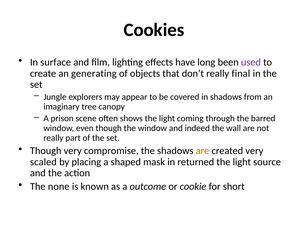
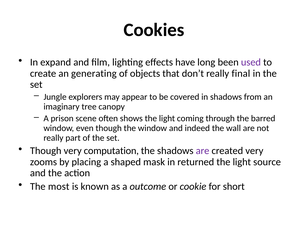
surface: surface -> expand (56, 62)
compromise: compromise -> computation (111, 151)
are colour: orange -> purple (203, 151)
scaled: scaled -> zooms (44, 162)
none: none -> most (59, 187)
